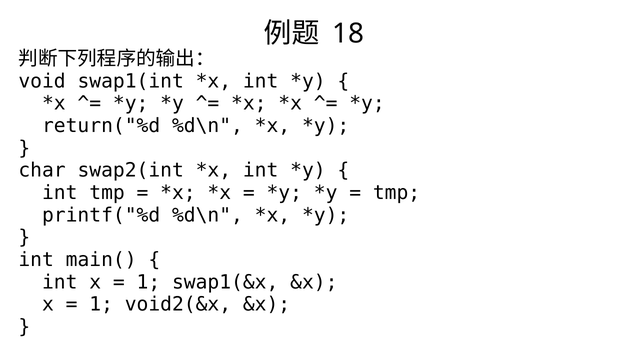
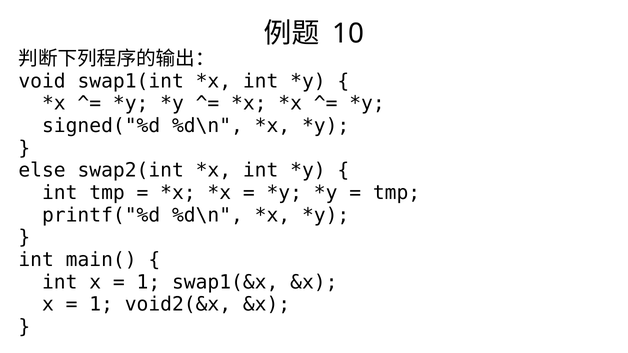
18: 18 -> 10 (348, 34)
return("%d: return("%d -> signed("%d (101, 126)
char: char -> else (42, 171)
